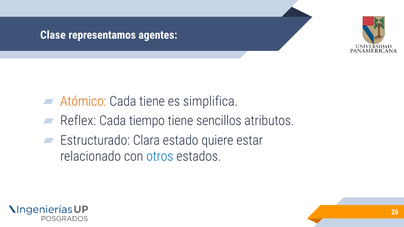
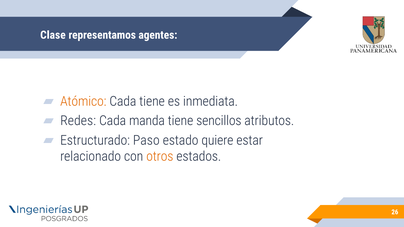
simplifica: simplifica -> inmediata (210, 101)
Reflex: Reflex -> Redes (78, 121)
tiempo: tiempo -> manda (147, 121)
Clara: Clara -> Paso (146, 141)
otros colour: blue -> orange (160, 157)
